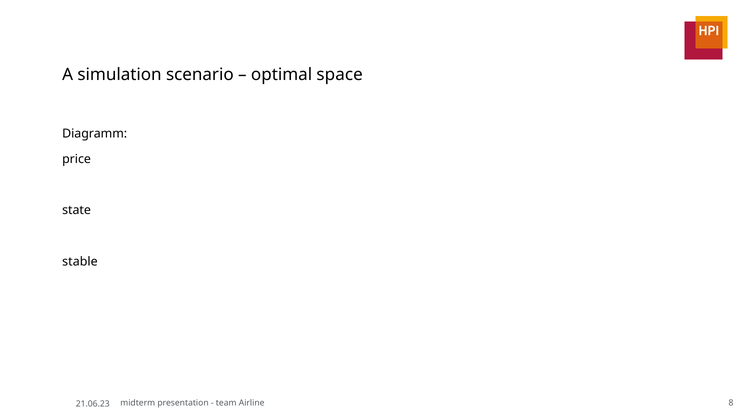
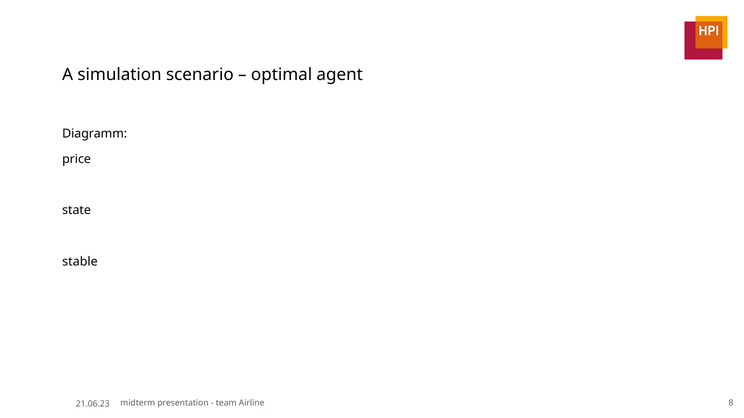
space: space -> agent (340, 75)
